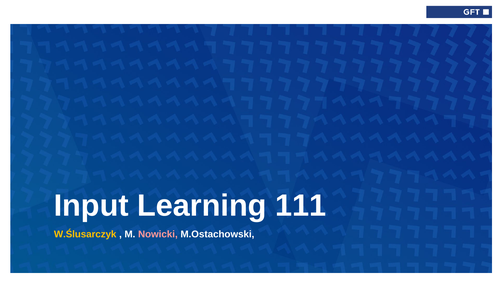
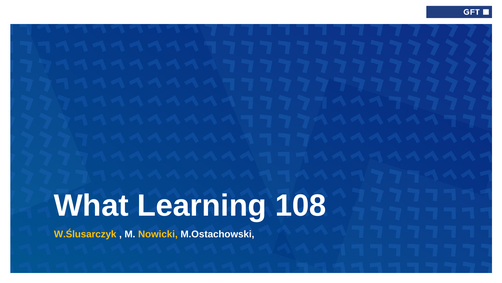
Input: Input -> What (91, 205)
111: 111 -> 108 (301, 205)
Nowicki colour: pink -> yellow (158, 234)
